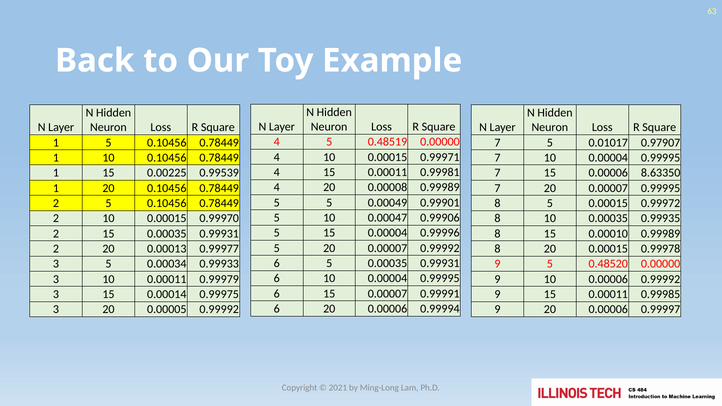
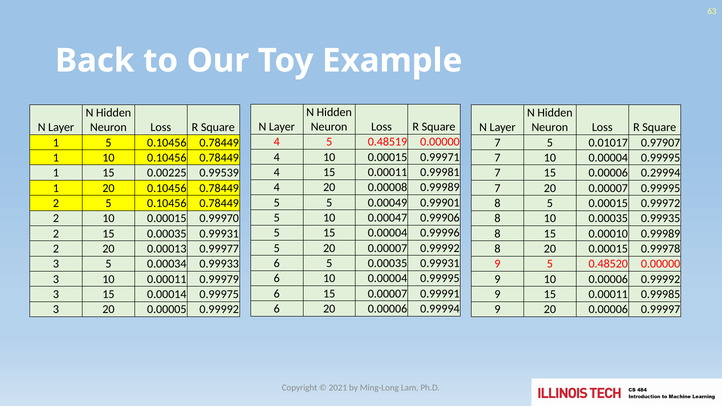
8.63350: 8.63350 -> 0.29994 (661, 173)
